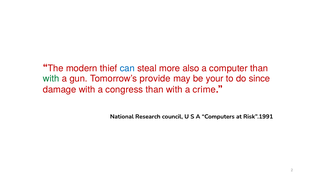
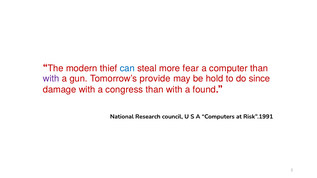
also: also -> fear (191, 68)
with colour: green -> purple (51, 79)
your: your -> hold (215, 79)
crime: crime -> found (204, 90)
